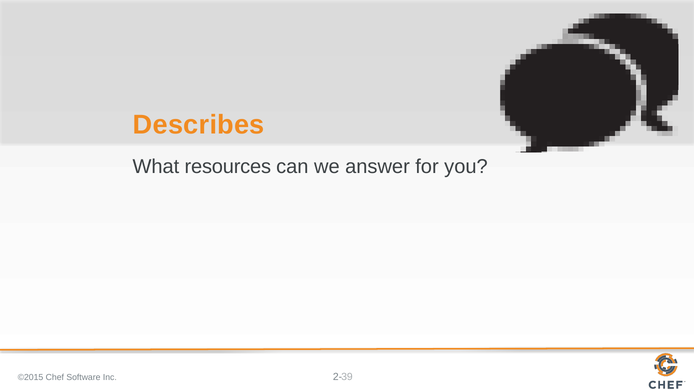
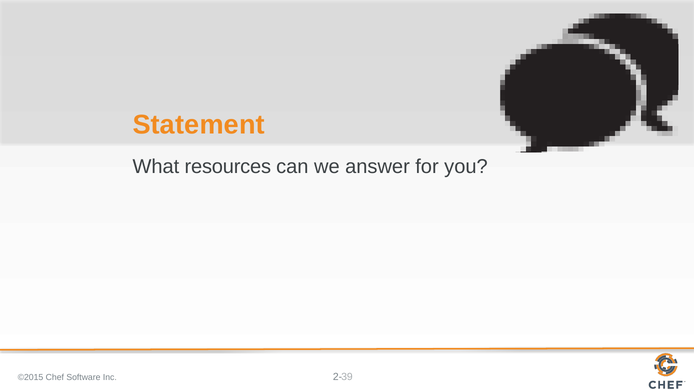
Describes: Describes -> Statement (199, 125)
